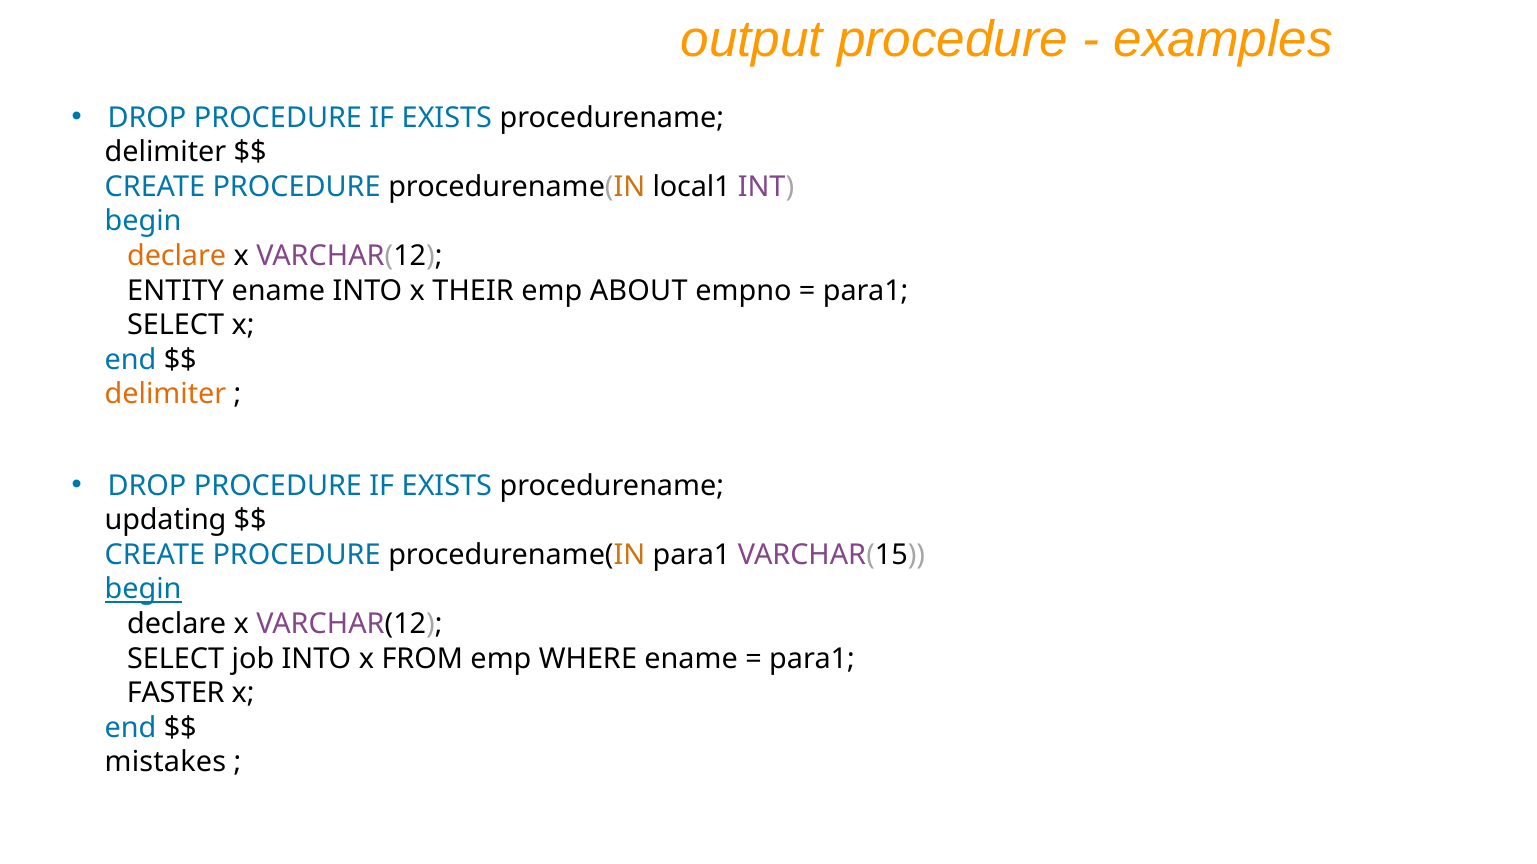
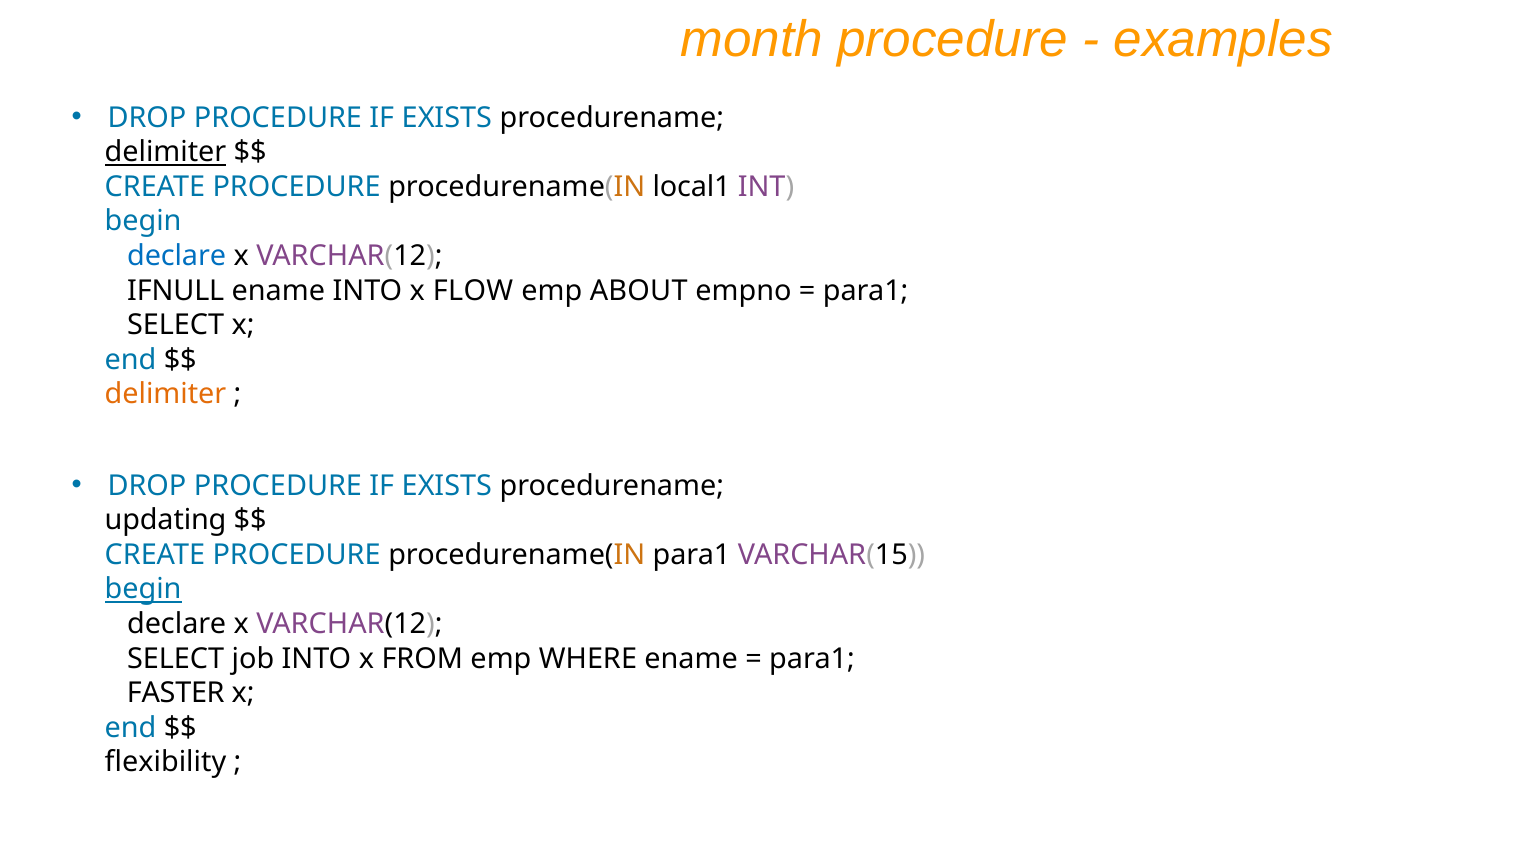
output: output -> month (752, 40)
delimiter underline: none -> present (165, 152)
declare colour: orange -> blue (177, 256)
ENTITY: ENTITY -> IFNULL (176, 291)
THEIR: THEIR -> FLOW (473, 291)
mistakes: mistakes -> flexibility (165, 763)
